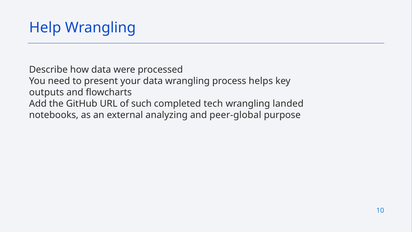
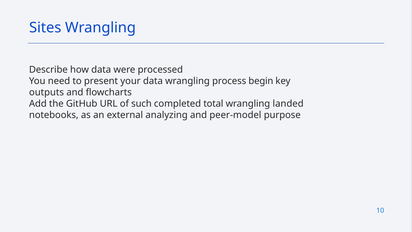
Help: Help -> Sites (45, 28)
helps: helps -> begin (261, 81)
tech: tech -> total (213, 104)
peer-global: peer-global -> peer-model (235, 115)
